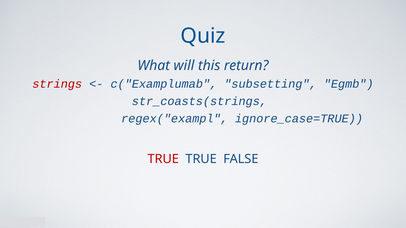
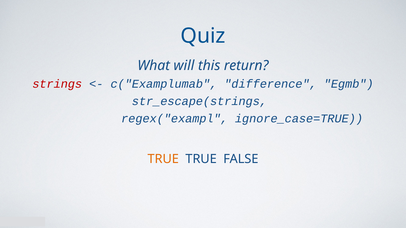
subsetting: subsetting -> difference (270, 84)
str_coasts(strings: str_coasts(strings -> str_escape(strings (199, 101)
TRUE colour: red -> orange (163, 159)
